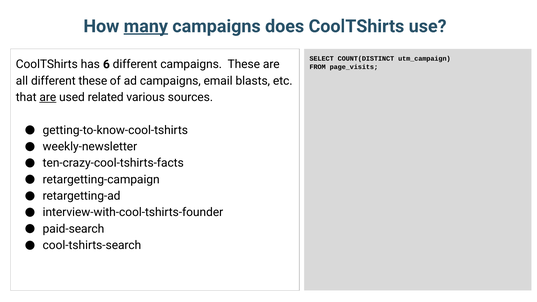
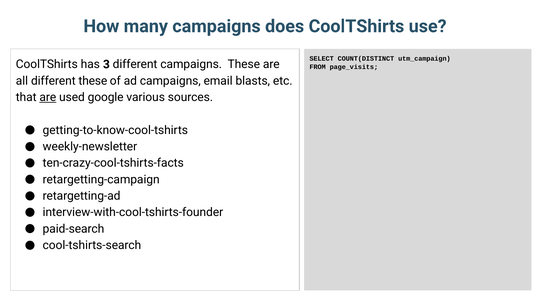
many underline: present -> none (146, 26)
6: 6 -> 3 (106, 64)
related: related -> google (106, 97)
